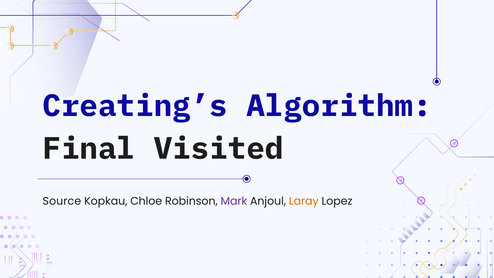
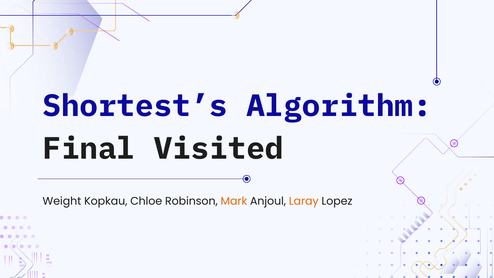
Creating’s: Creating’s -> Shortest’s (135, 106)
Source: Source -> Weight (62, 201)
Mark colour: purple -> orange (234, 201)
